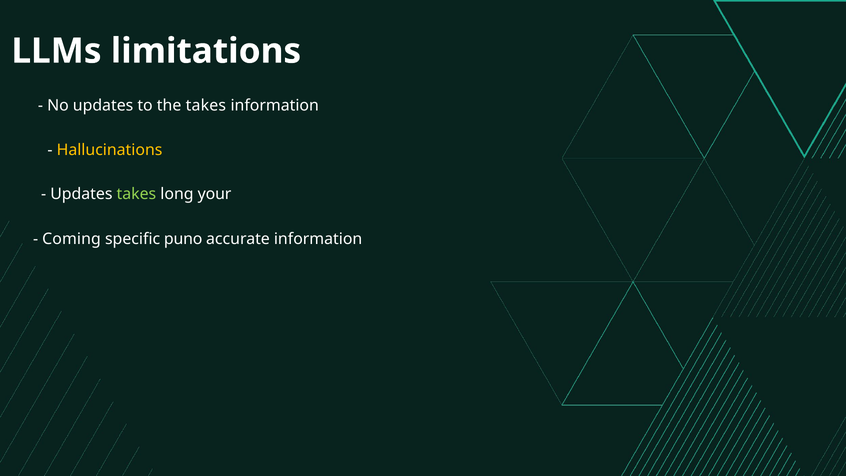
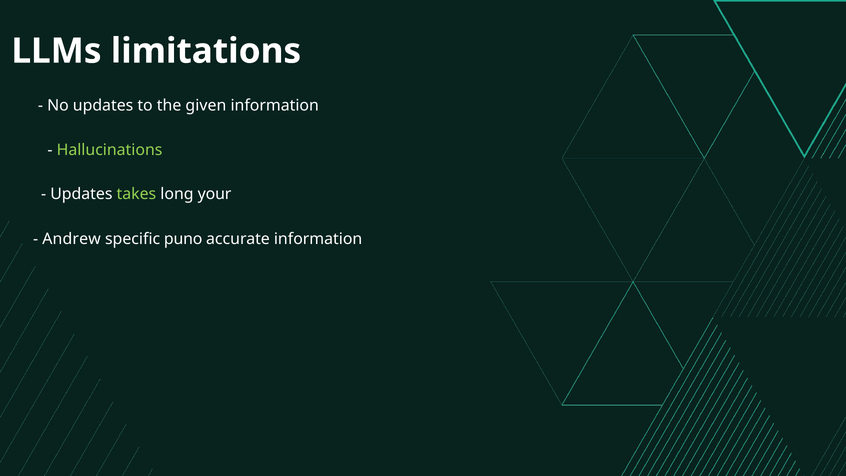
the takes: takes -> given (206, 106)
Hallucinations colour: yellow -> light green (110, 150)
Coming: Coming -> Andrew (72, 239)
